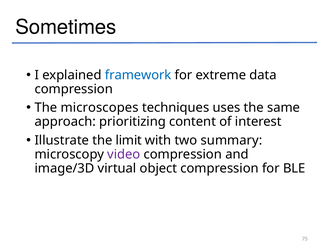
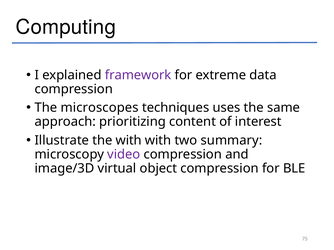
Sometimes: Sometimes -> Computing (66, 27)
framework colour: blue -> purple (138, 75)
the limit: limit -> with (129, 141)
